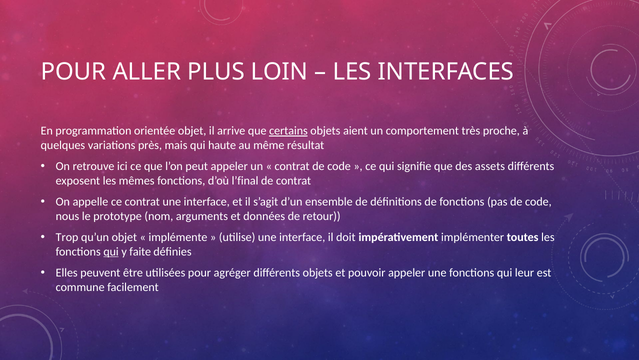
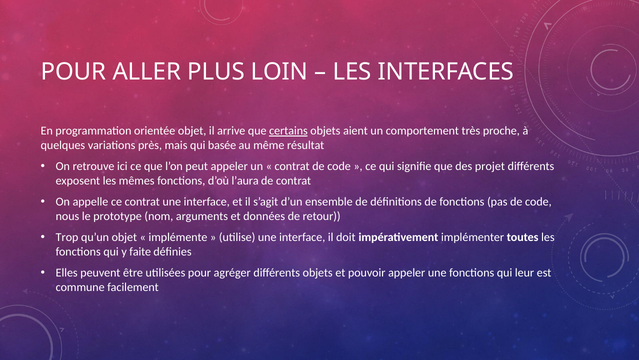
haute: haute -> basée (222, 145)
assets: assets -> projet (490, 166)
l’final: l’final -> l’aura (245, 180)
qui underline: present -> none (111, 251)
